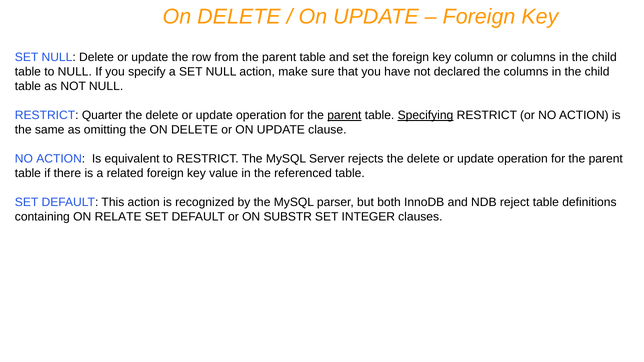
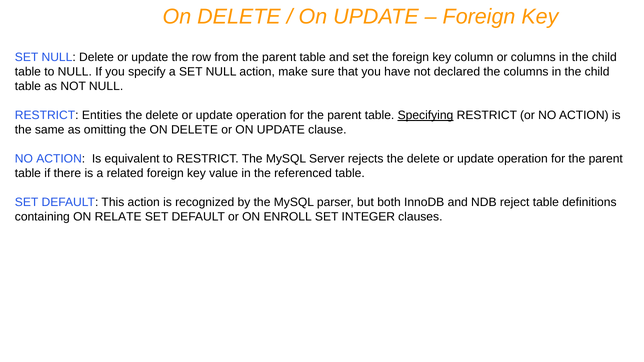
Quarter: Quarter -> Entities (102, 115)
parent underline: present -> none (344, 115)
SUBSTR: SUBSTR -> ENROLL (288, 217)
